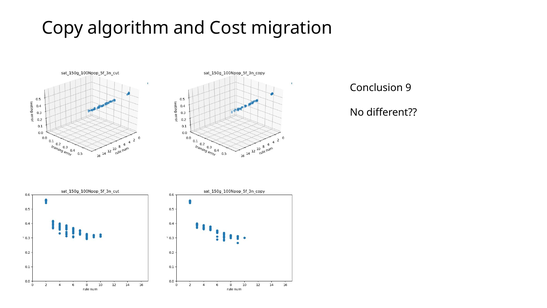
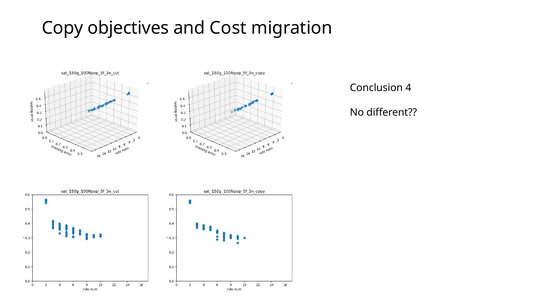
algorithm: algorithm -> objectives (128, 28)
9: 9 -> 4 (408, 88)
